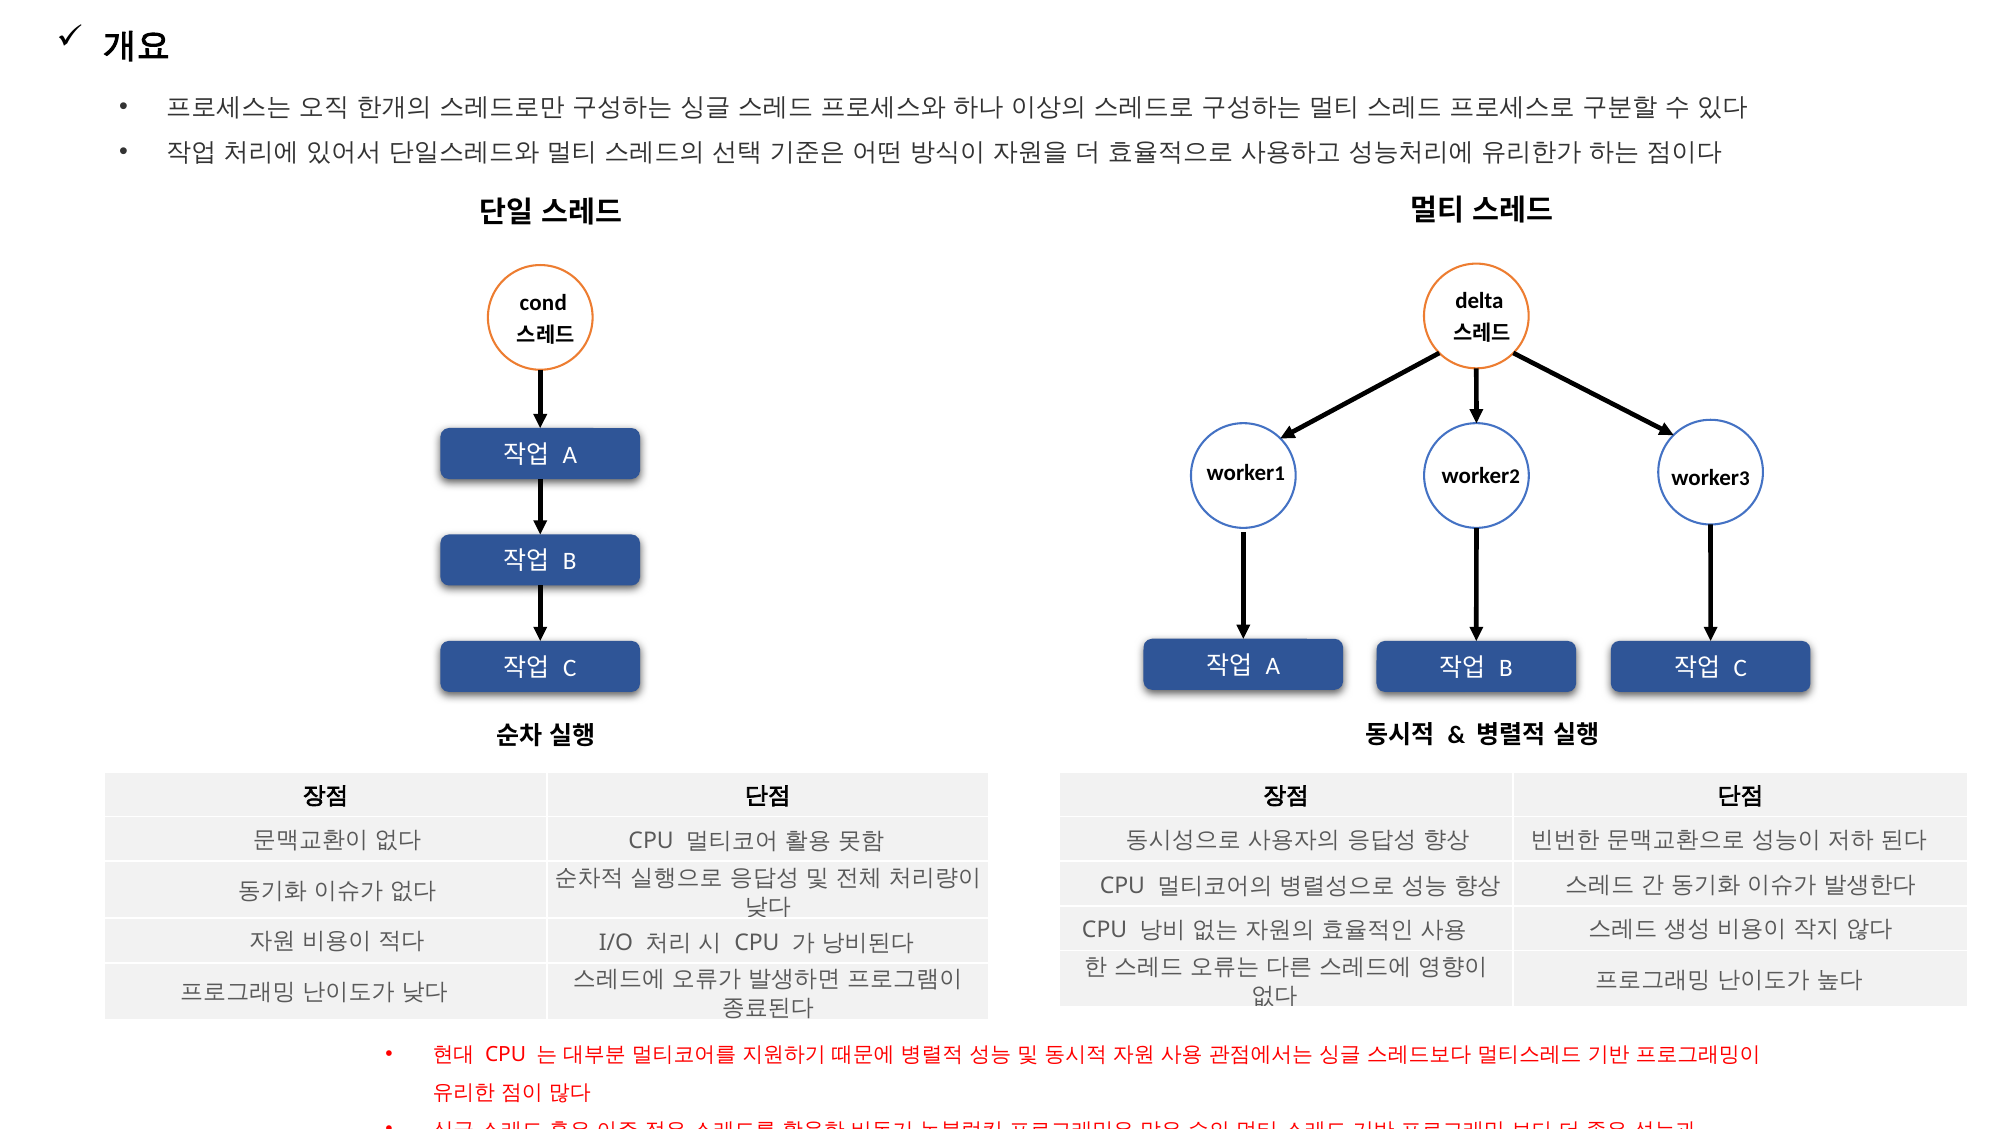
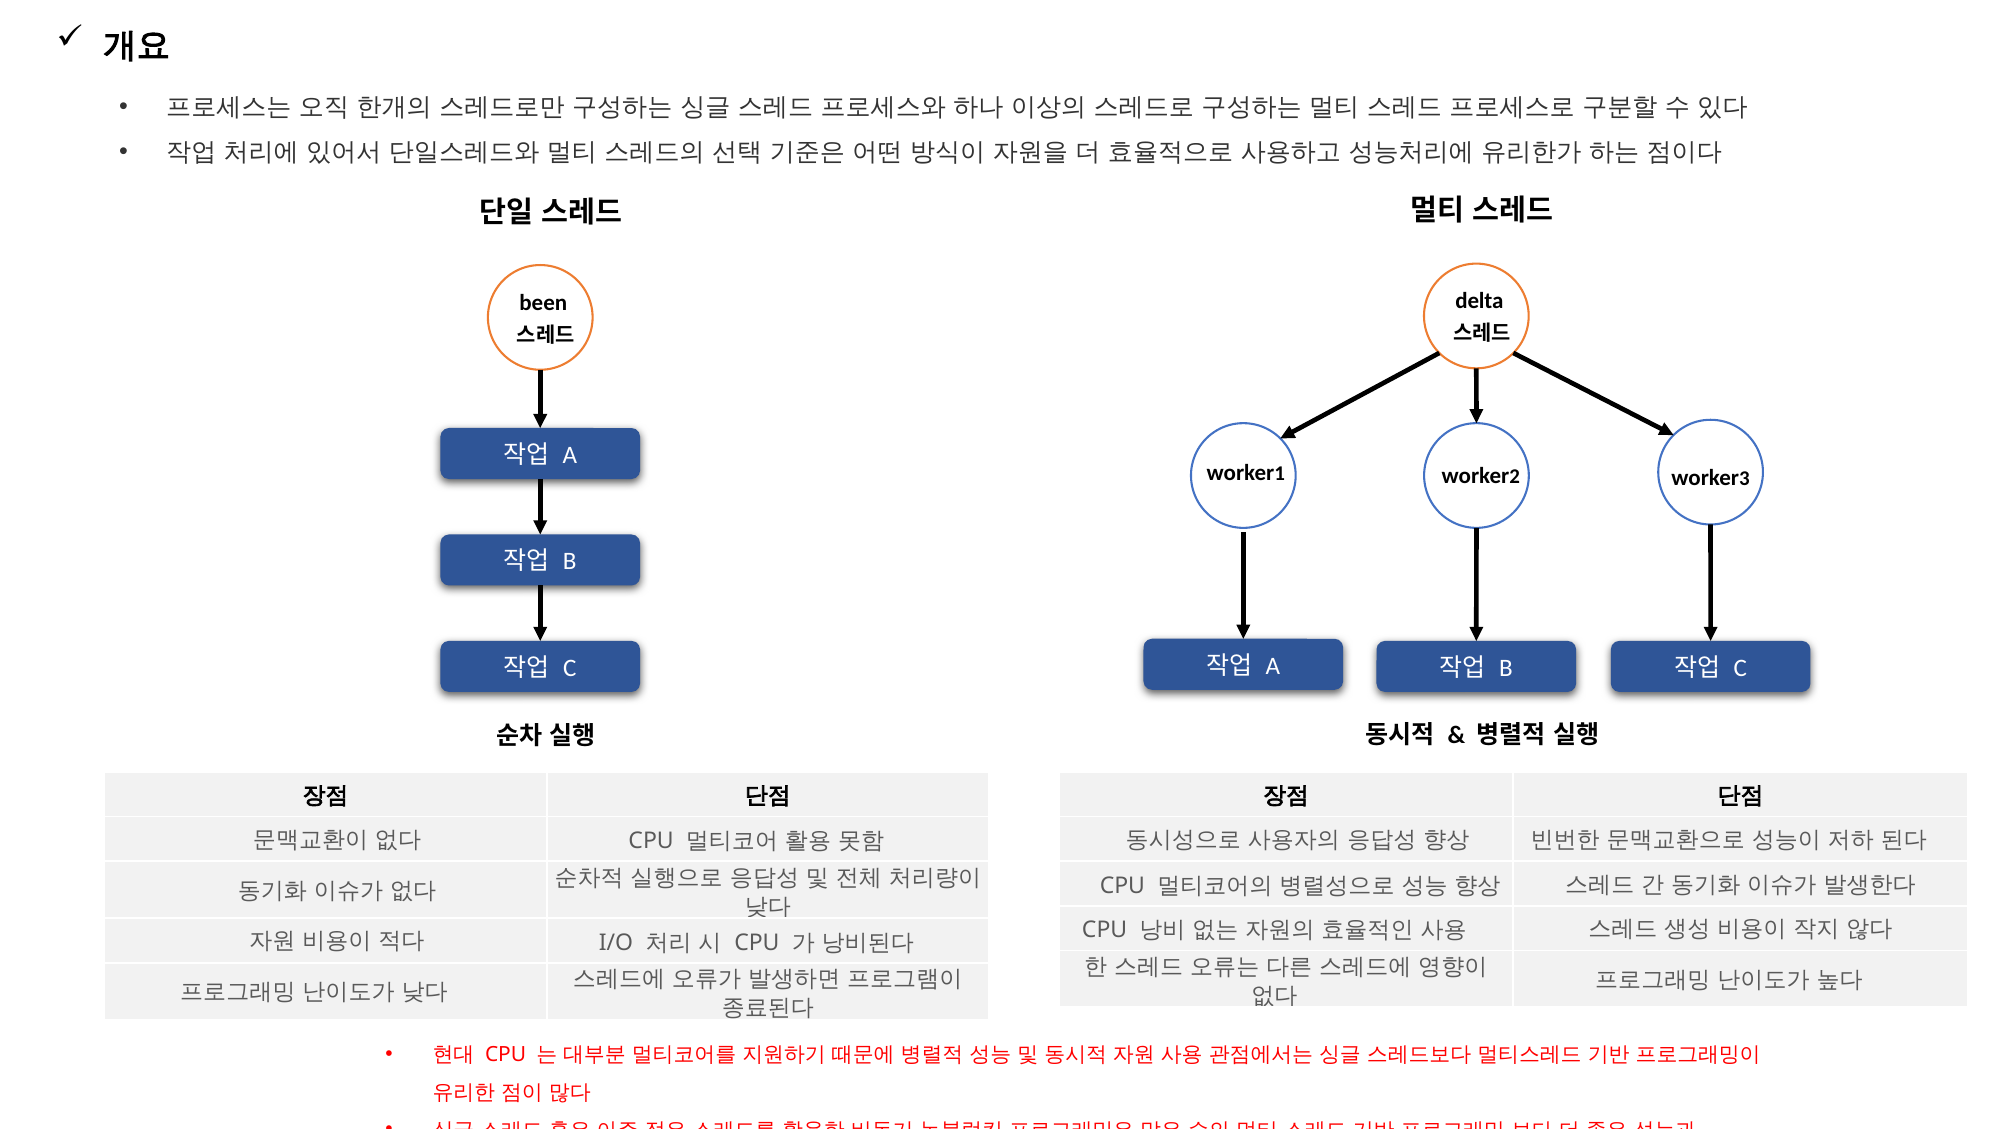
cond: cond -> been (543, 303)
